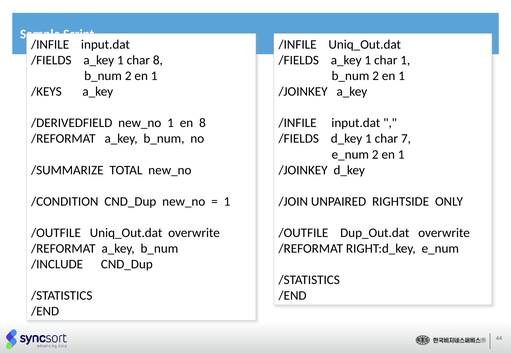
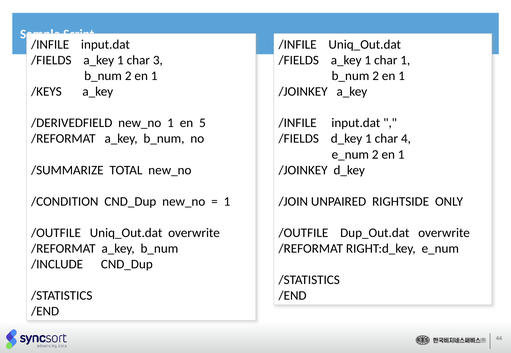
char 8: 8 -> 3 (158, 60)
en 8: 8 -> 5 (202, 123)
7: 7 -> 4 (406, 139)
